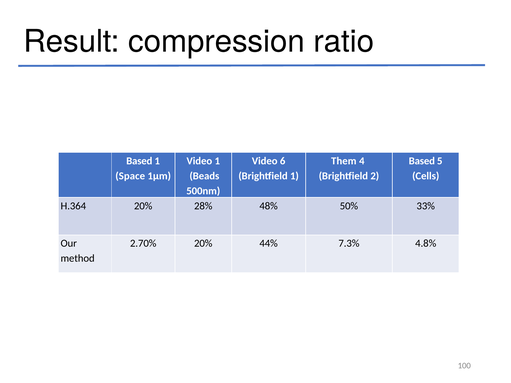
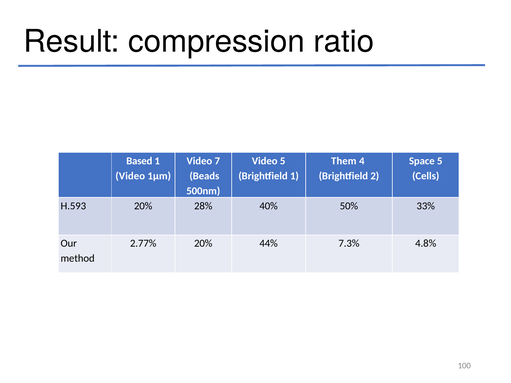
Video 1: 1 -> 7 (217, 161)
Video 6: 6 -> 5 (283, 161)
Based: Based -> Space (422, 161)
Space: Space -> Video (130, 176)
H.364: H.364 -> H.593 (73, 206)
48%: 48% -> 40% (269, 206)
2.70%: 2.70% -> 2.77% (143, 244)
